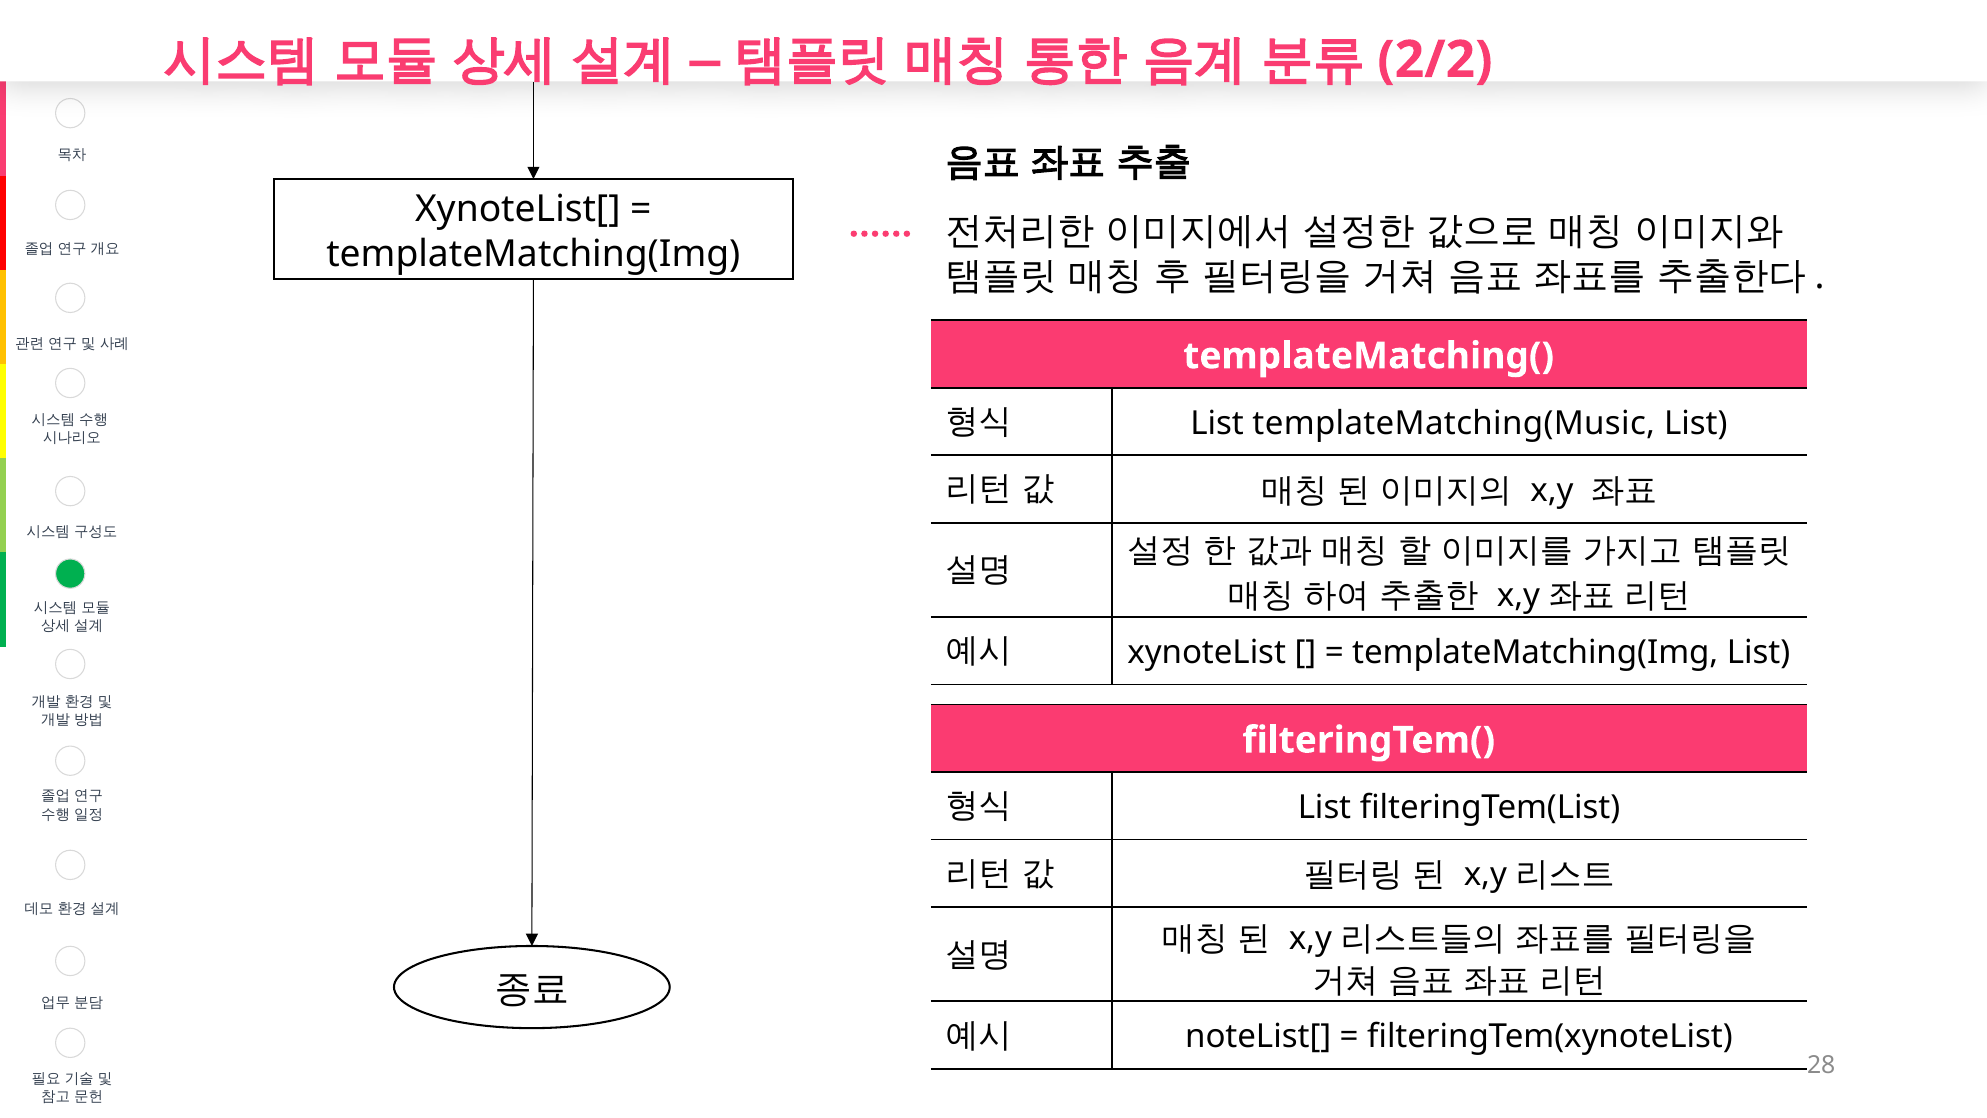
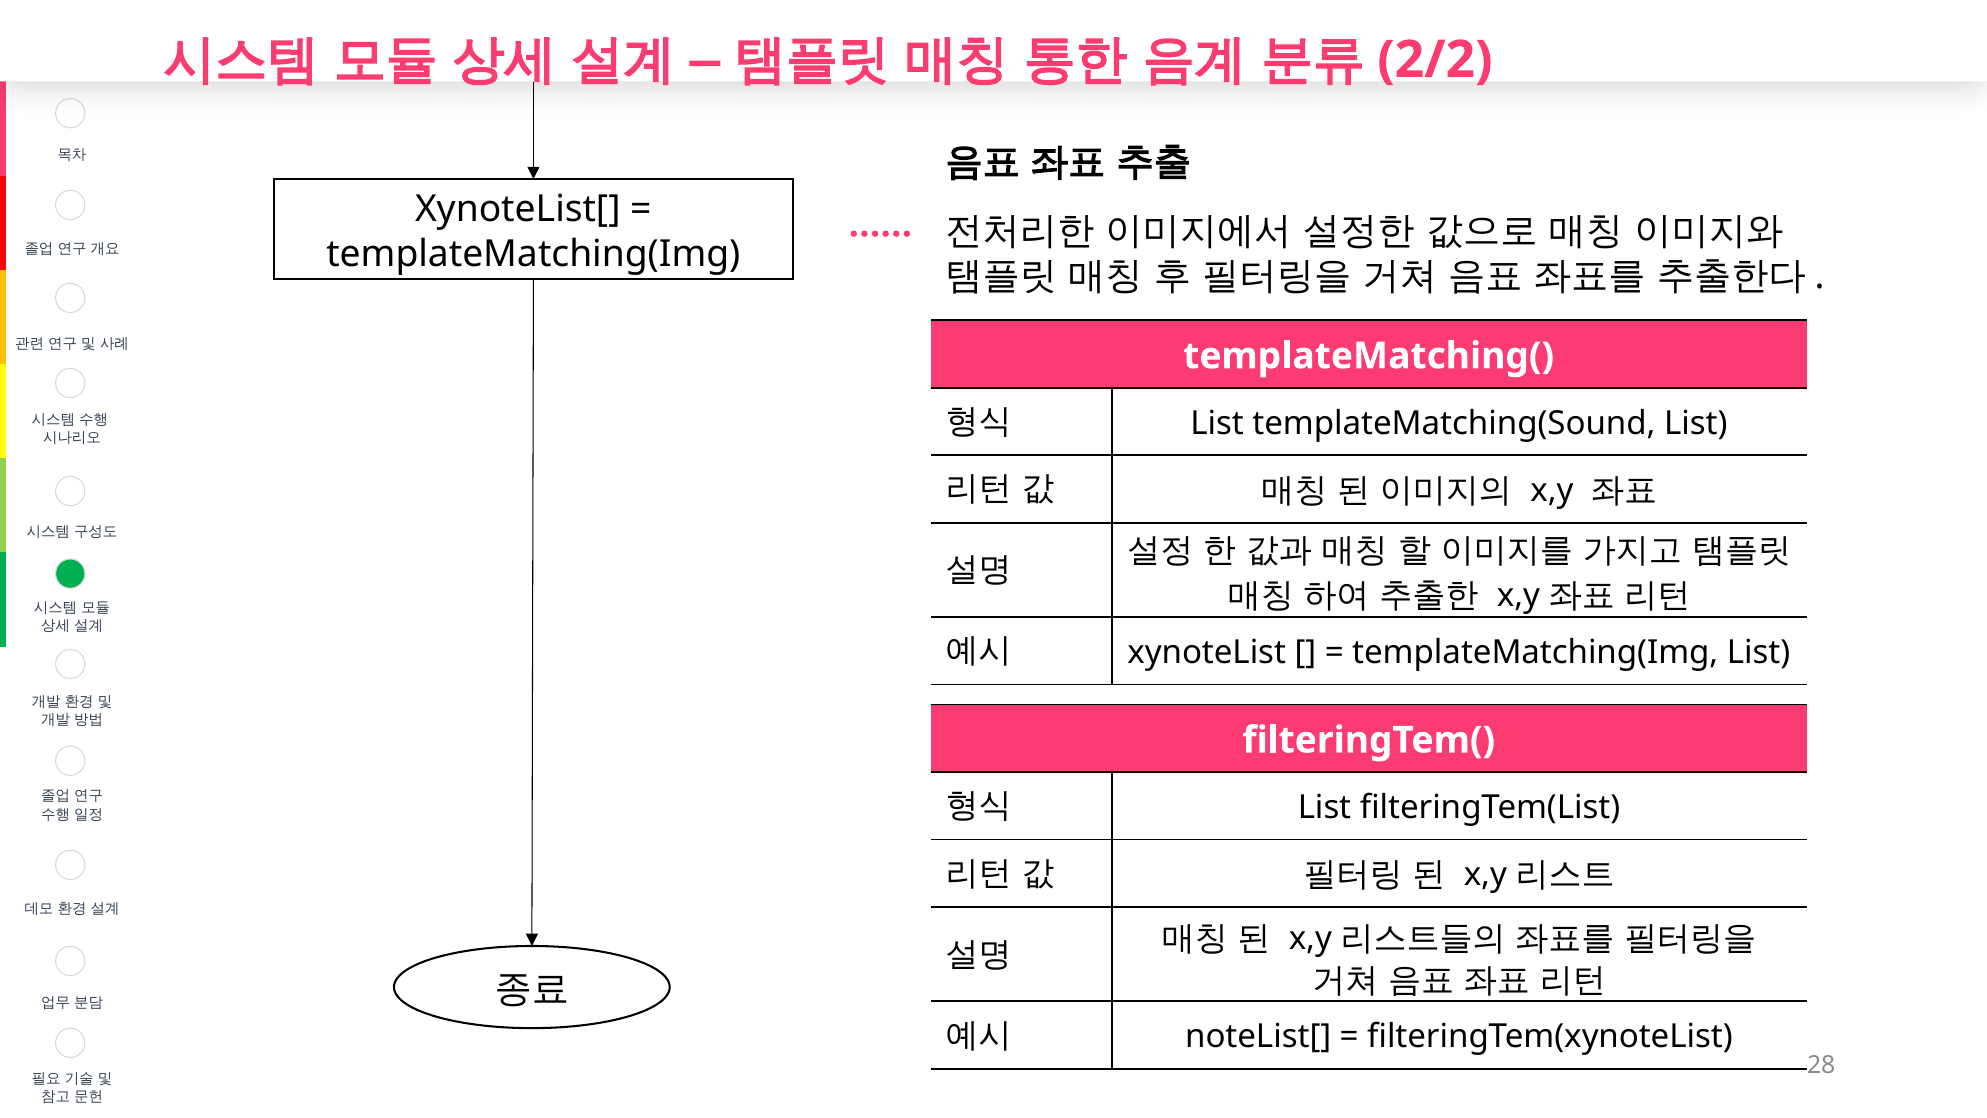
templateMatching(Music: templateMatching(Music -> templateMatching(Sound (1454, 423)
